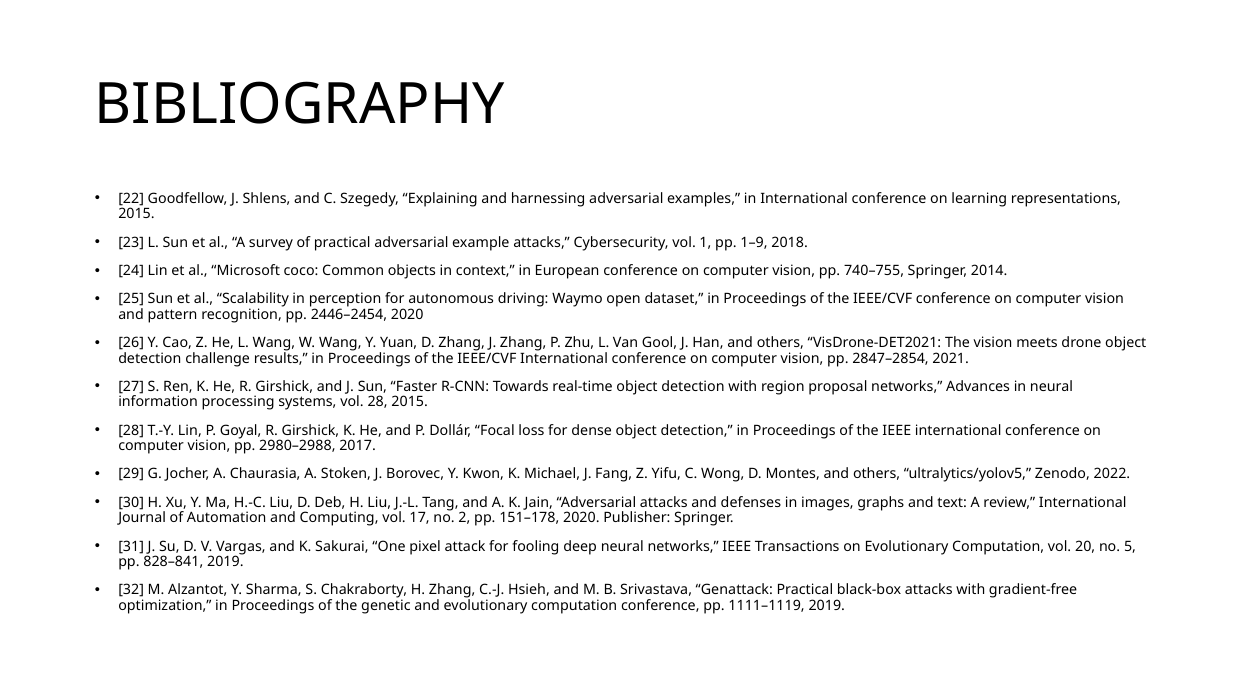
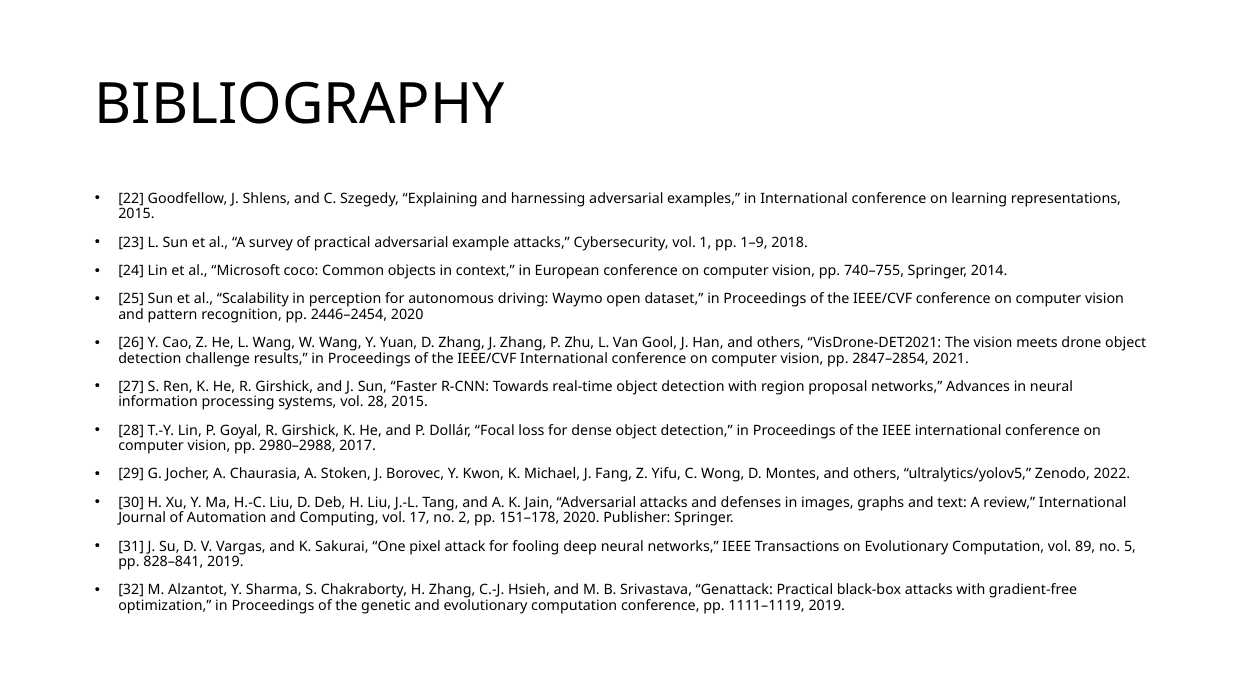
20: 20 -> 89 (1085, 547)
